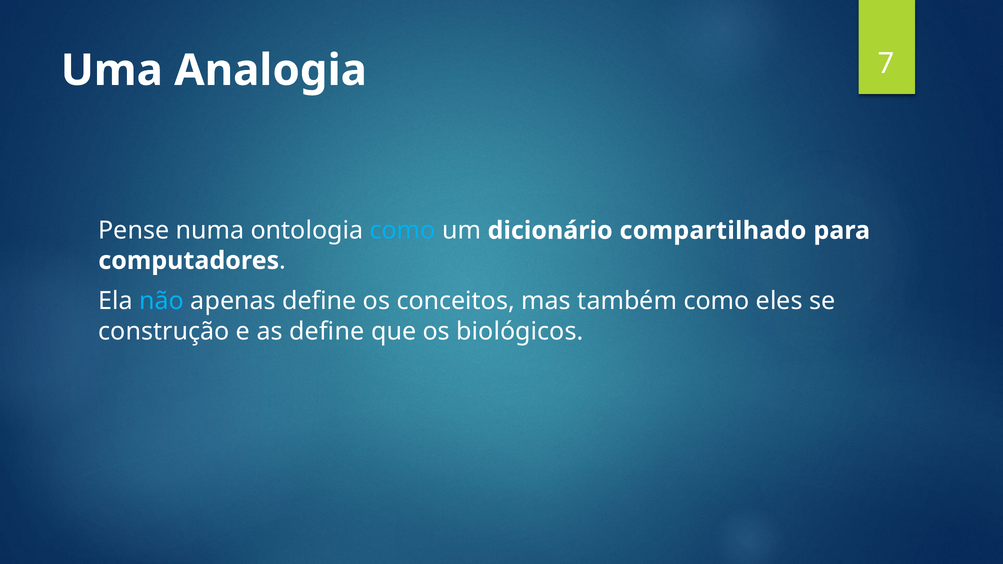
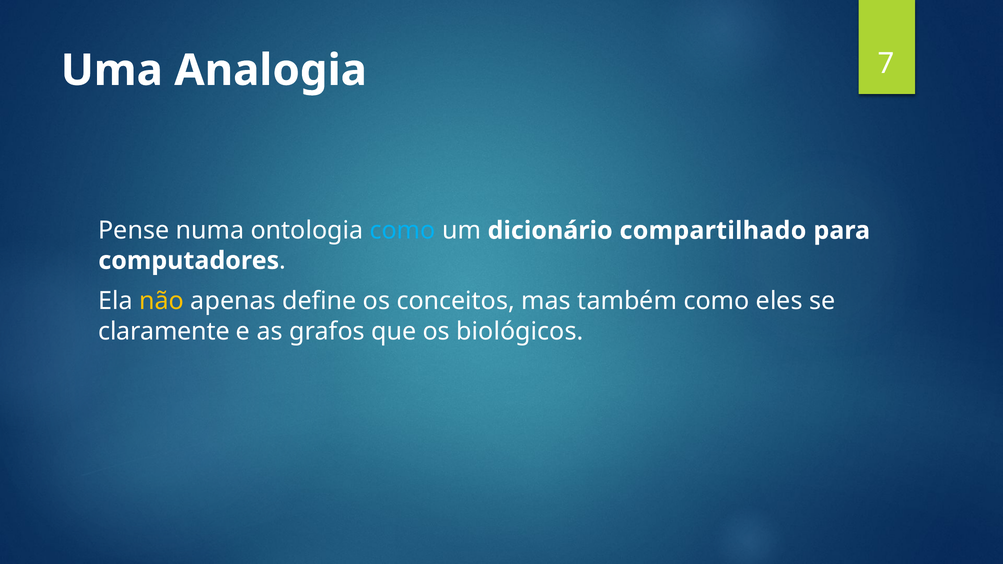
não colour: light blue -> yellow (162, 301)
construção: construção -> claramente (164, 331)
as define: define -> grafos (327, 331)
